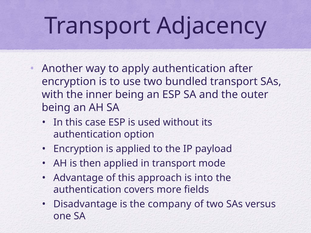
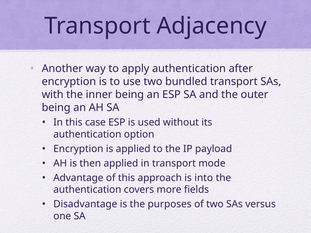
company: company -> purposes (170, 204)
